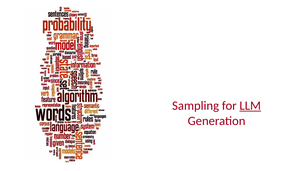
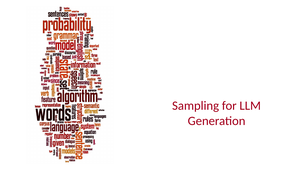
LLM underline: present -> none (250, 106)
